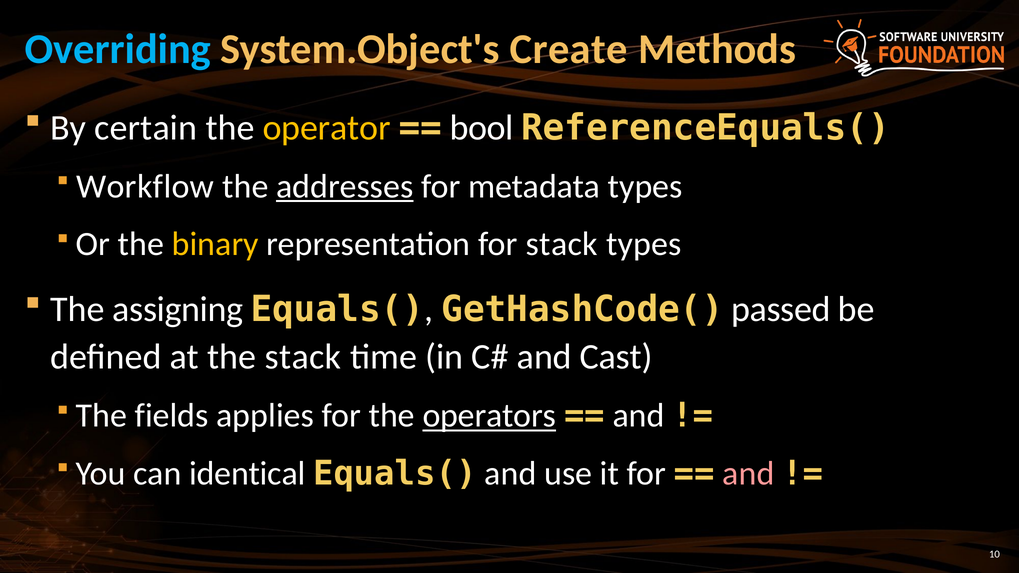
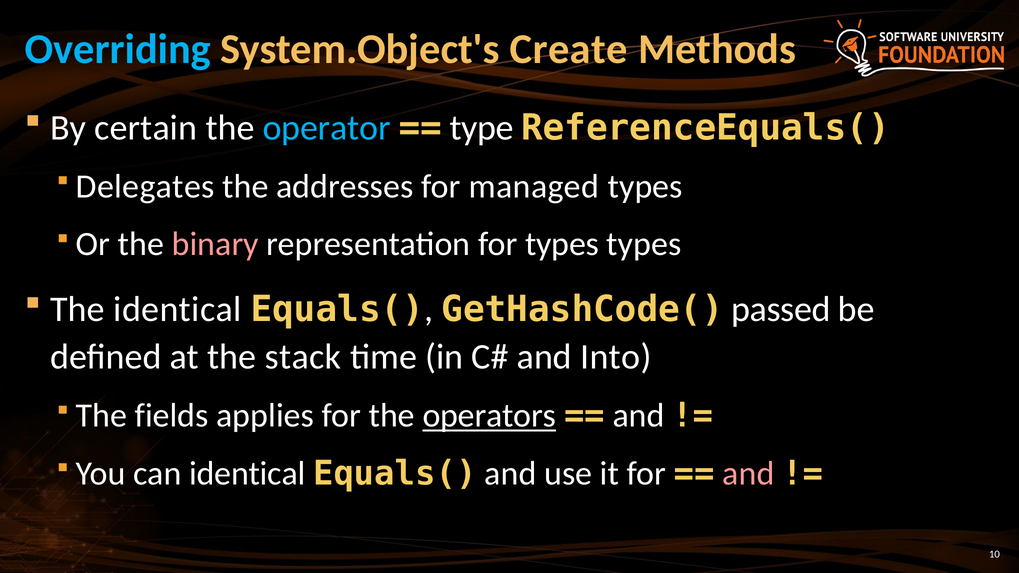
operator colour: yellow -> light blue (327, 128)
bool: bool -> type (482, 128)
Workflow: Workflow -> Delegates (145, 186)
addresses underline: present -> none (345, 186)
metadata: metadata -> managed (534, 186)
binary colour: yellow -> pink (215, 244)
for stack: stack -> types (562, 244)
The assigning: assigning -> identical (177, 310)
Cast: Cast -> Into (616, 357)
